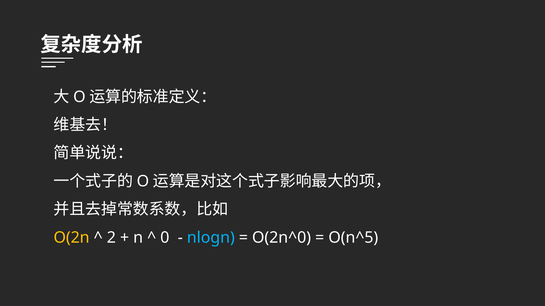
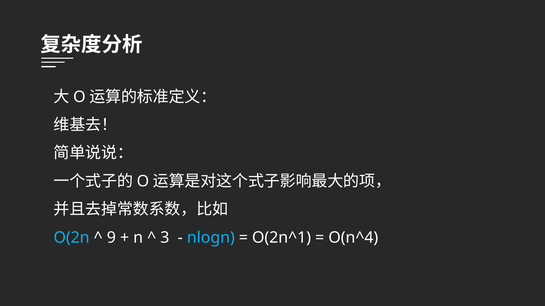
O(2n colour: yellow -> light blue (72, 238)
2: 2 -> 9 (111, 238)
0: 0 -> 3 (165, 238)
O(2n^0: O(2n^0 -> O(2n^1 (282, 238)
O(n^5: O(n^5 -> O(n^4 (353, 238)
